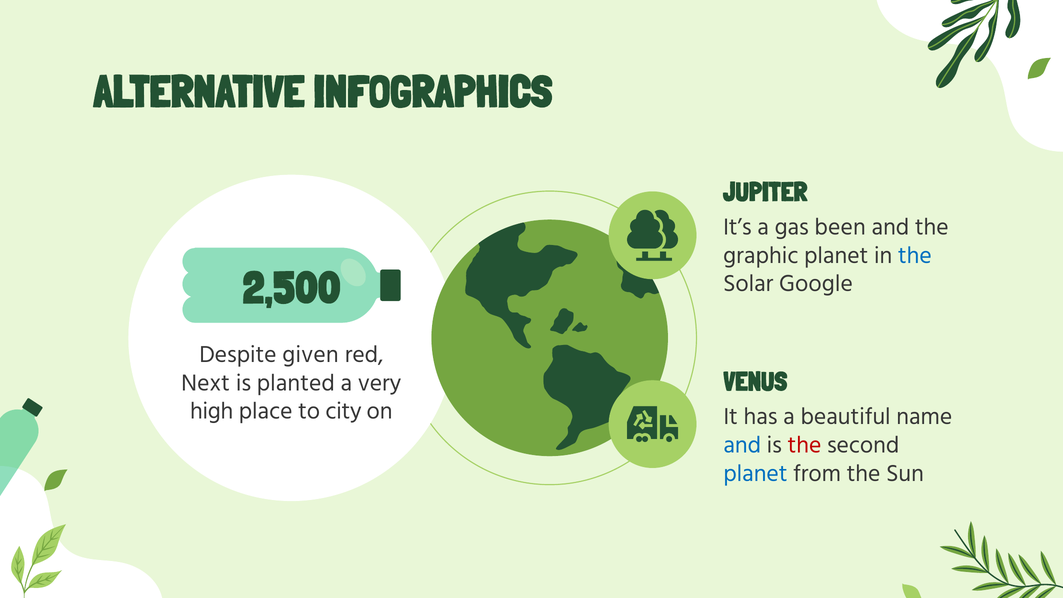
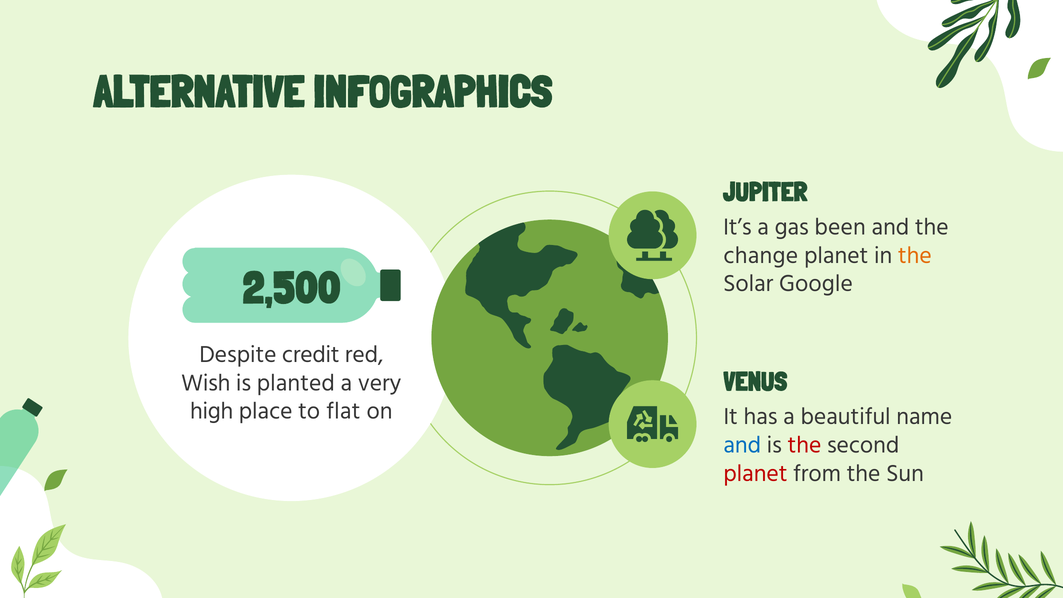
graphic: graphic -> change (761, 255)
the colour: blue -> orange (915, 255)
given: given -> credit (311, 355)
Next: Next -> Wish (206, 383)
city: city -> flat (343, 411)
planet colour: blue -> red (755, 473)
